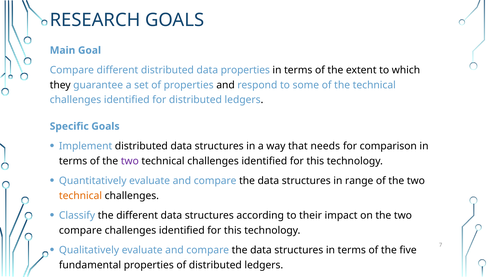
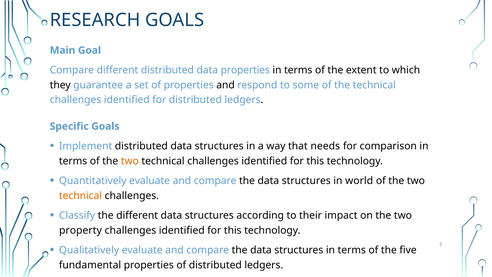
two colour: purple -> orange (130, 161)
range: range -> world (359, 181)
compare: compare -> property (80, 230)
